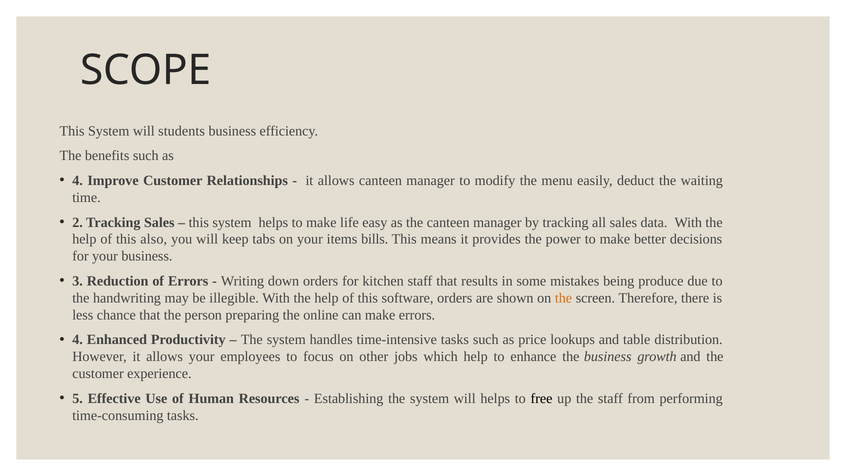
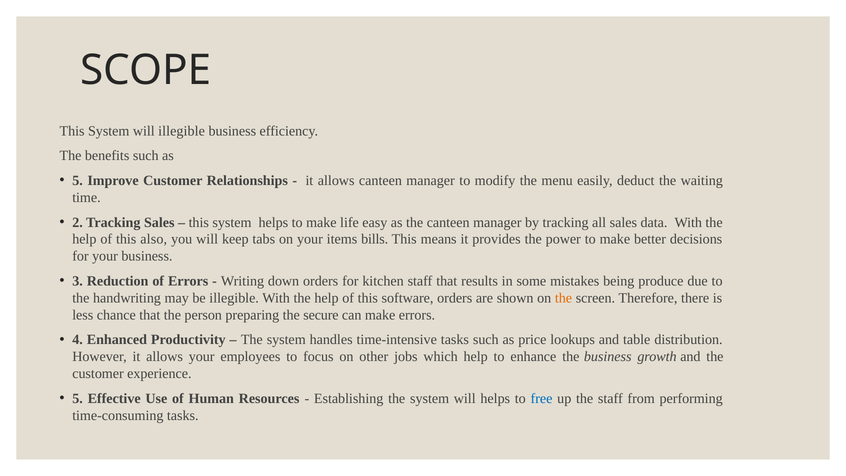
will students: students -> illegible (182, 131)
4: 4 -> 5 (78, 181)
online: online -> secure (321, 315)
free colour: black -> blue (542, 398)
